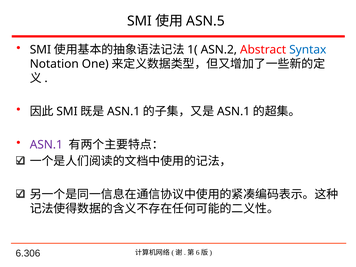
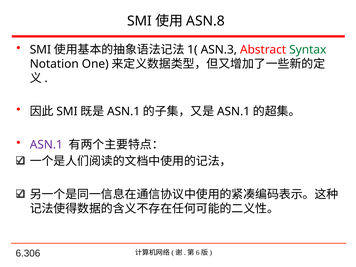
ASN.5: ASN.5 -> ASN.8 (206, 21)
ASN.2: ASN.2 -> ASN.3 (219, 50)
Syntax colour: blue -> green (308, 50)
